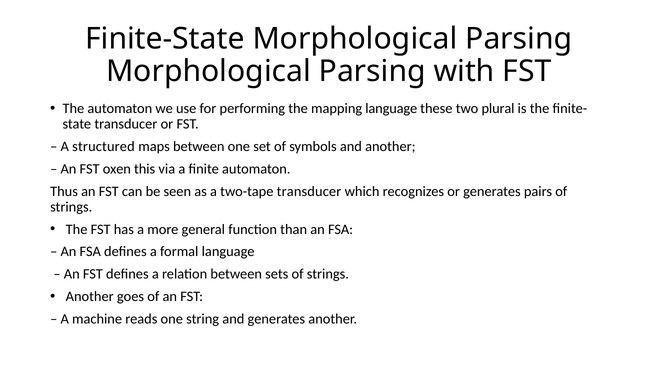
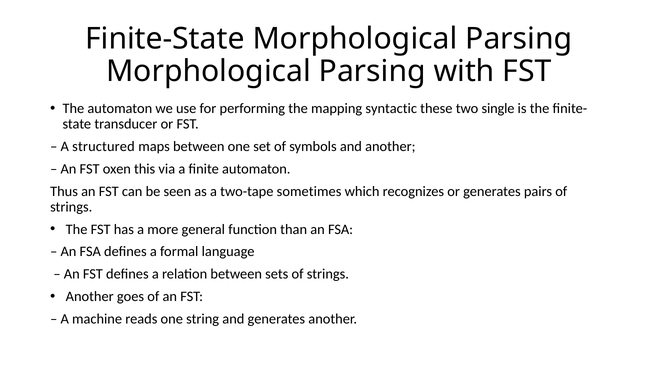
mapping language: language -> syntactic (391, 109)
plural: plural -> single (498, 109)
two-tape transducer: transducer -> sometimes (309, 191)
